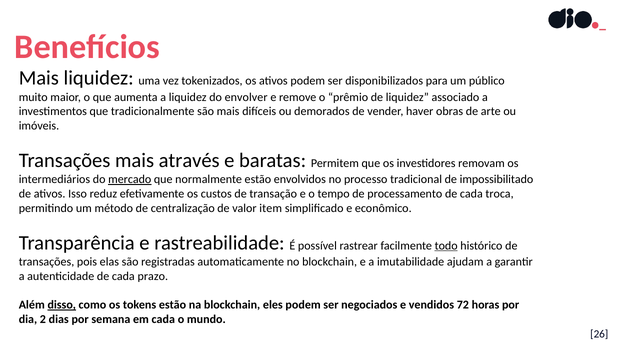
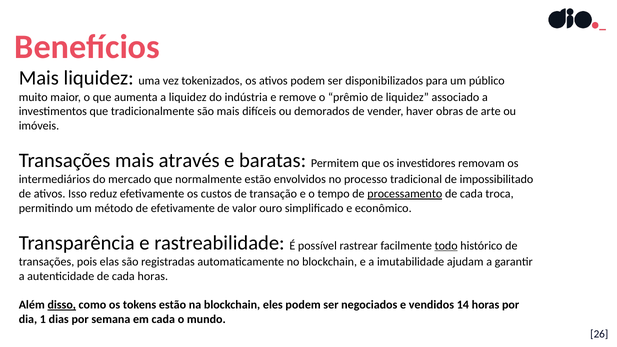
envolver: envolver -> indústria (246, 97)
mercado underline: present -> none (130, 179)
processamento underline: none -> present (405, 194)
de centralização: centralização -> efetivamente (183, 208)
item: item -> ouro (271, 208)
cada prazo: prazo -> horas (153, 276)
72: 72 -> 14 (463, 305)
2: 2 -> 1 (43, 319)
